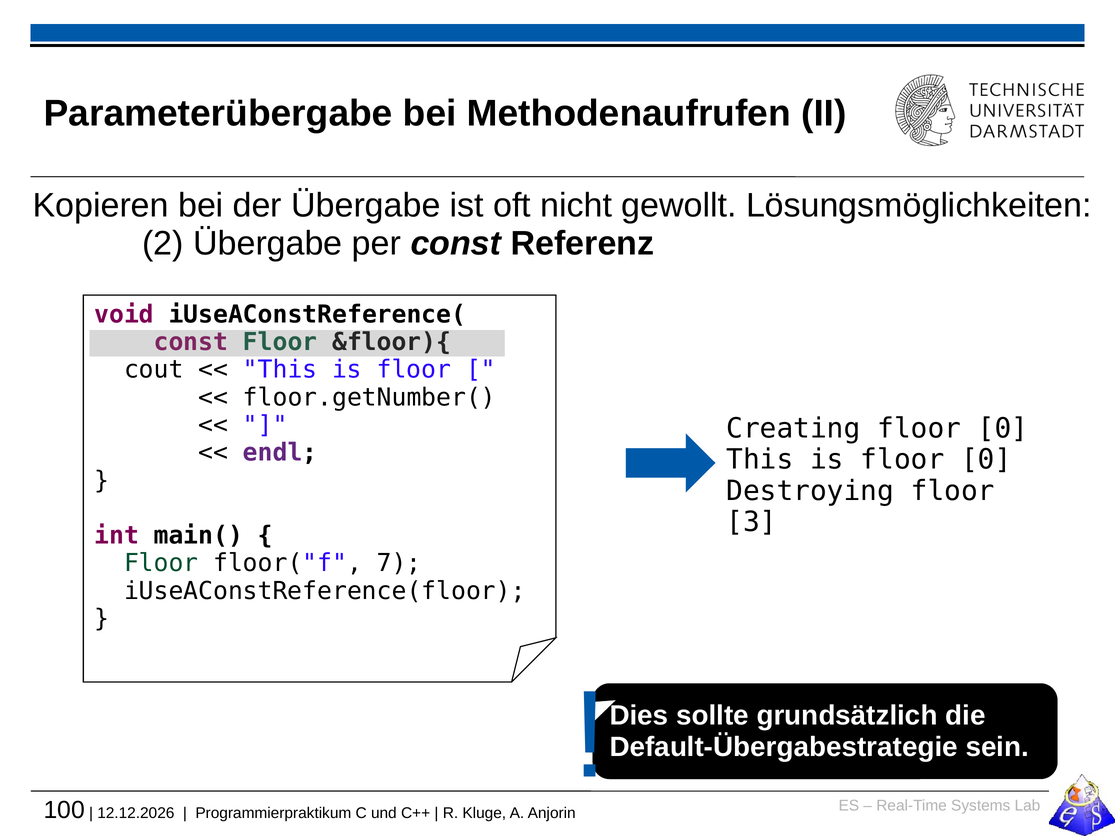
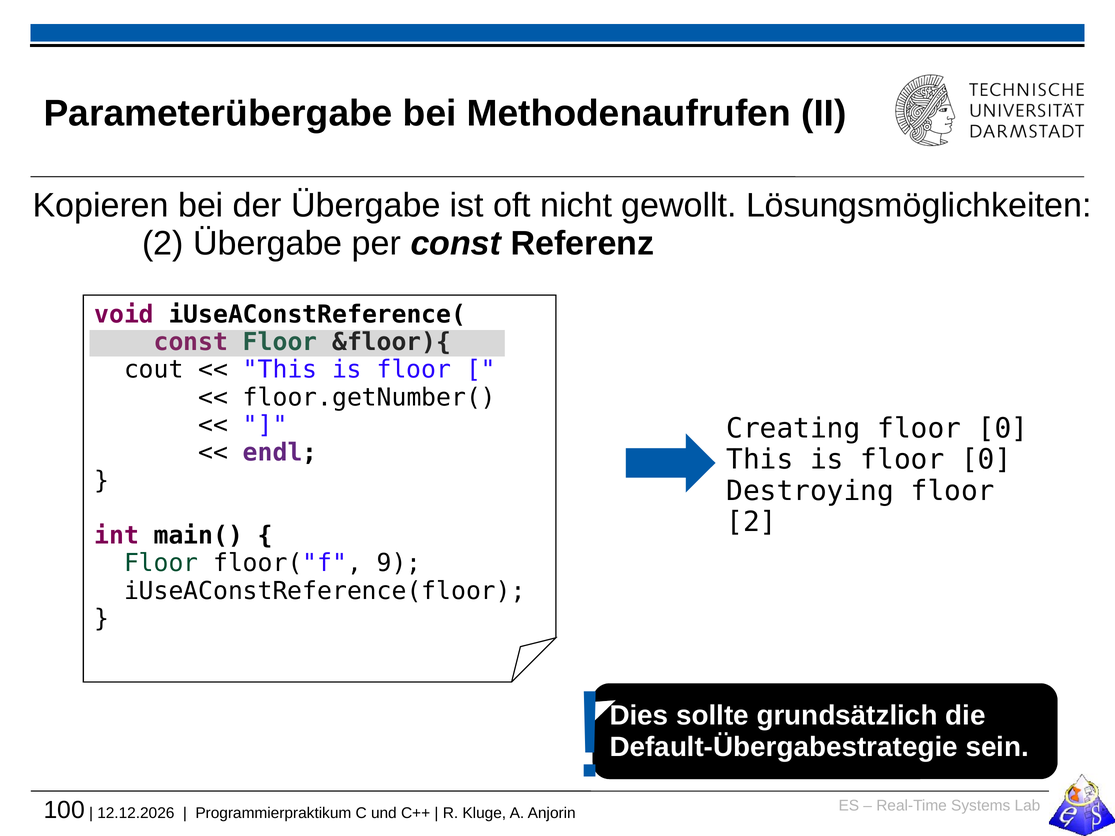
3: 3 -> 2 (752, 522)
7: 7 -> 9 (399, 563)
